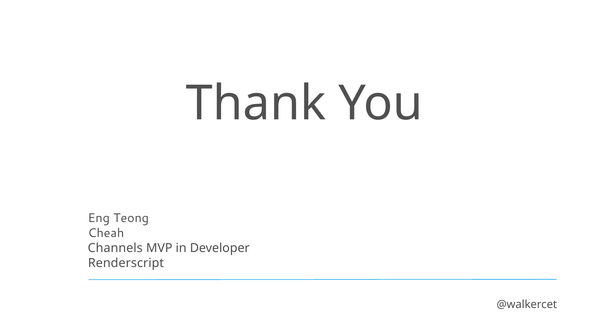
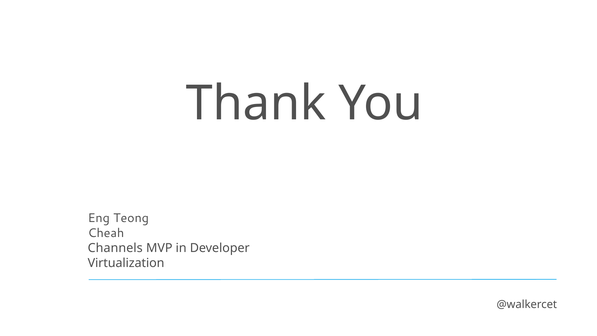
Renderscript: Renderscript -> Virtualization (126, 263)
